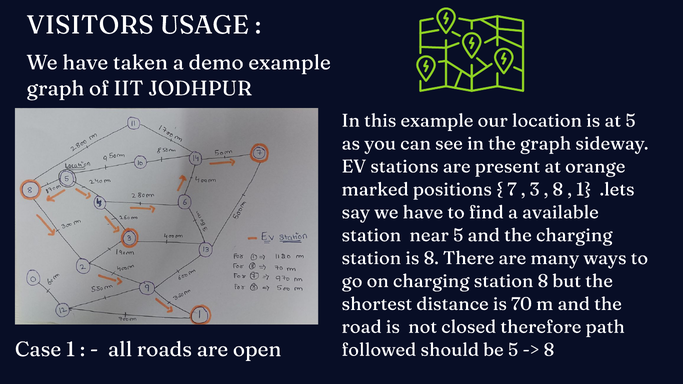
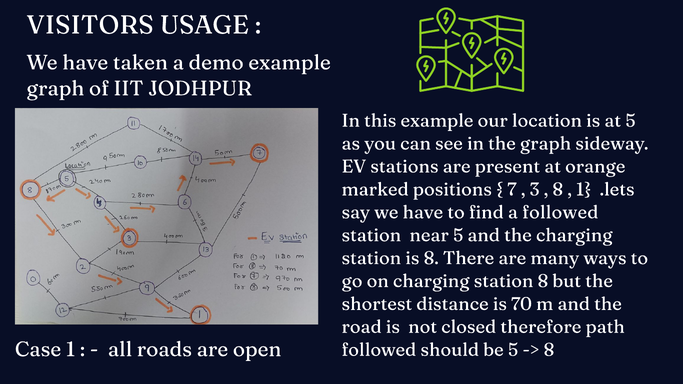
a available: available -> followed (560, 212)
